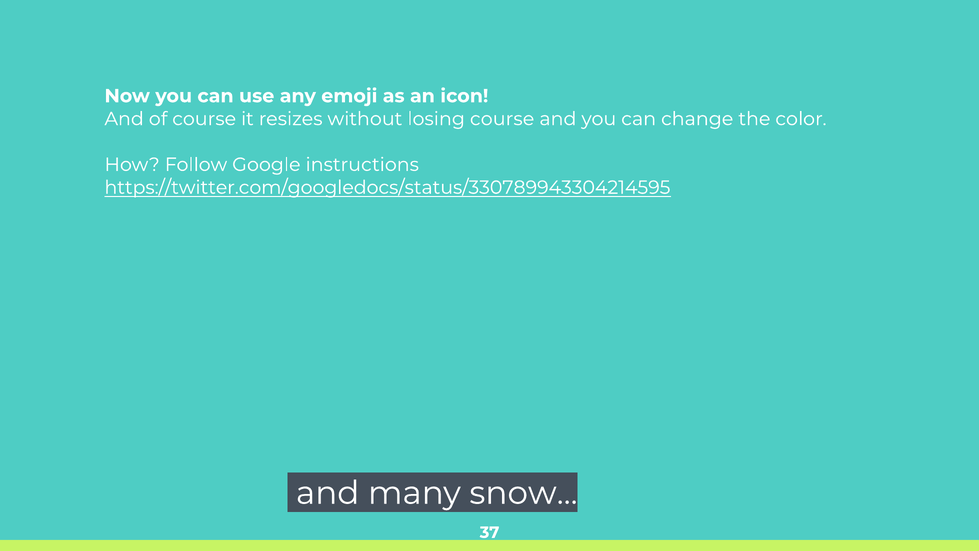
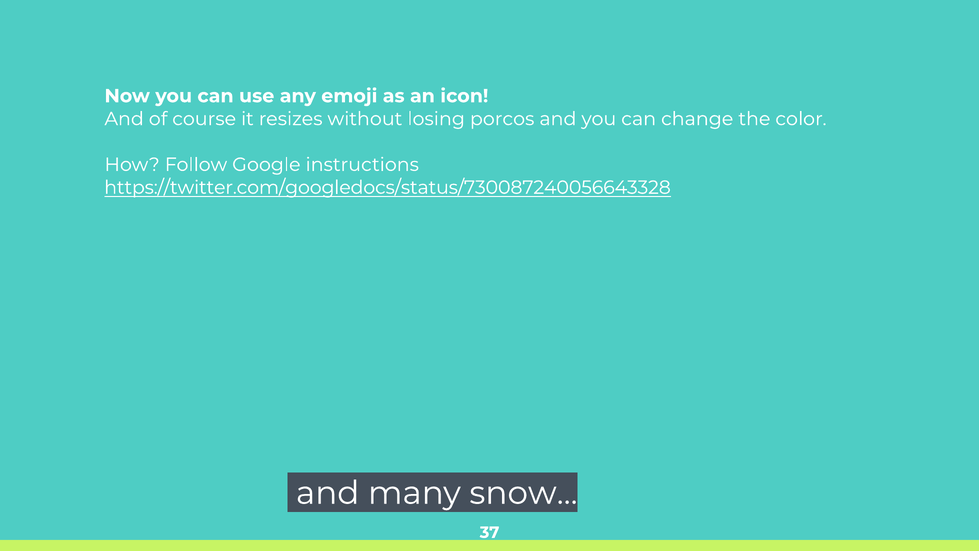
losing course: course -> porcos (502, 119)
https://twitter.com/googledocs/status/330789943304214595: https://twitter.com/googledocs/status/330789943304214595 -> https://twitter.com/googledocs/status/730087240056643328 (388, 187)
